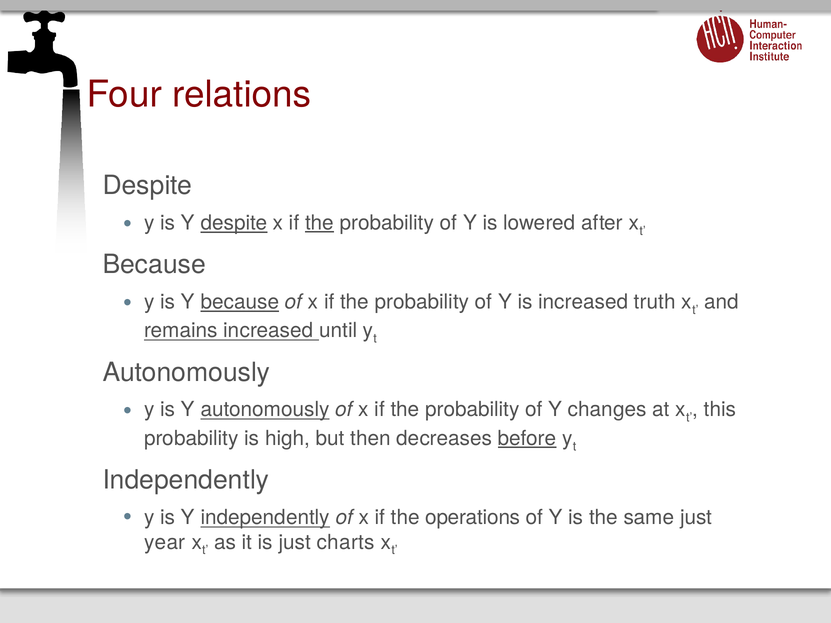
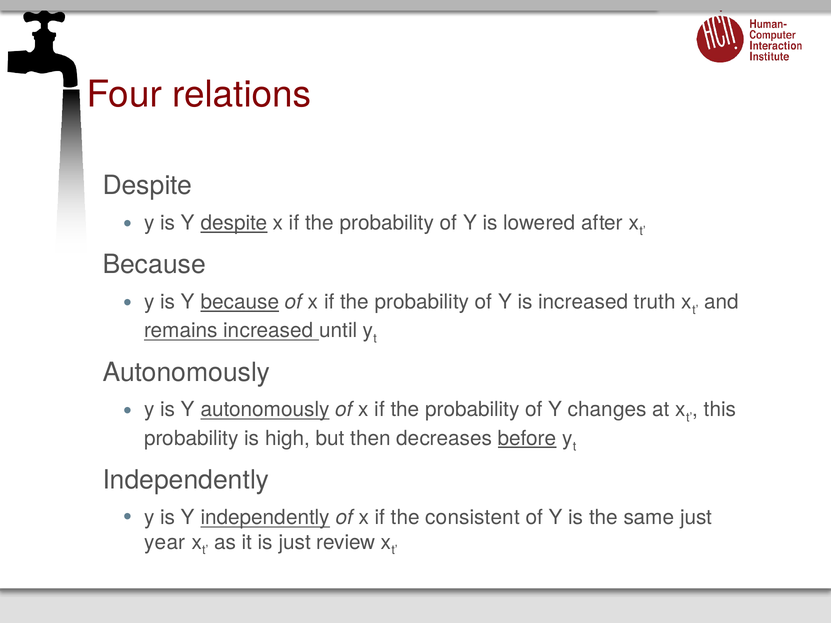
the underline: present -> none (320, 223)
operations: operations -> consistent (473, 517)
charts: charts -> review (346, 542)
